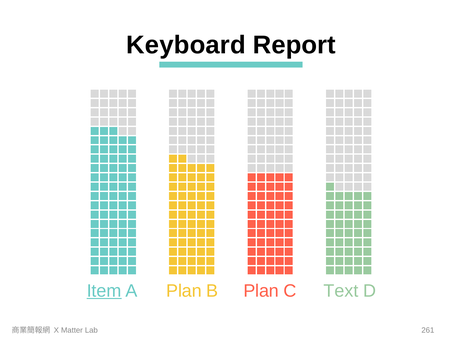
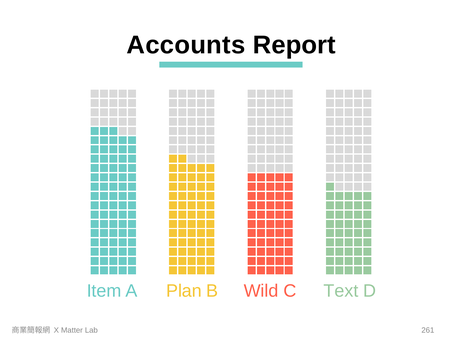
Keyboard: Keyboard -> Accounts (186, 45)
Item underline: present -> none (104, 291)
A Plan: Plan -> Wild (261, 291)
